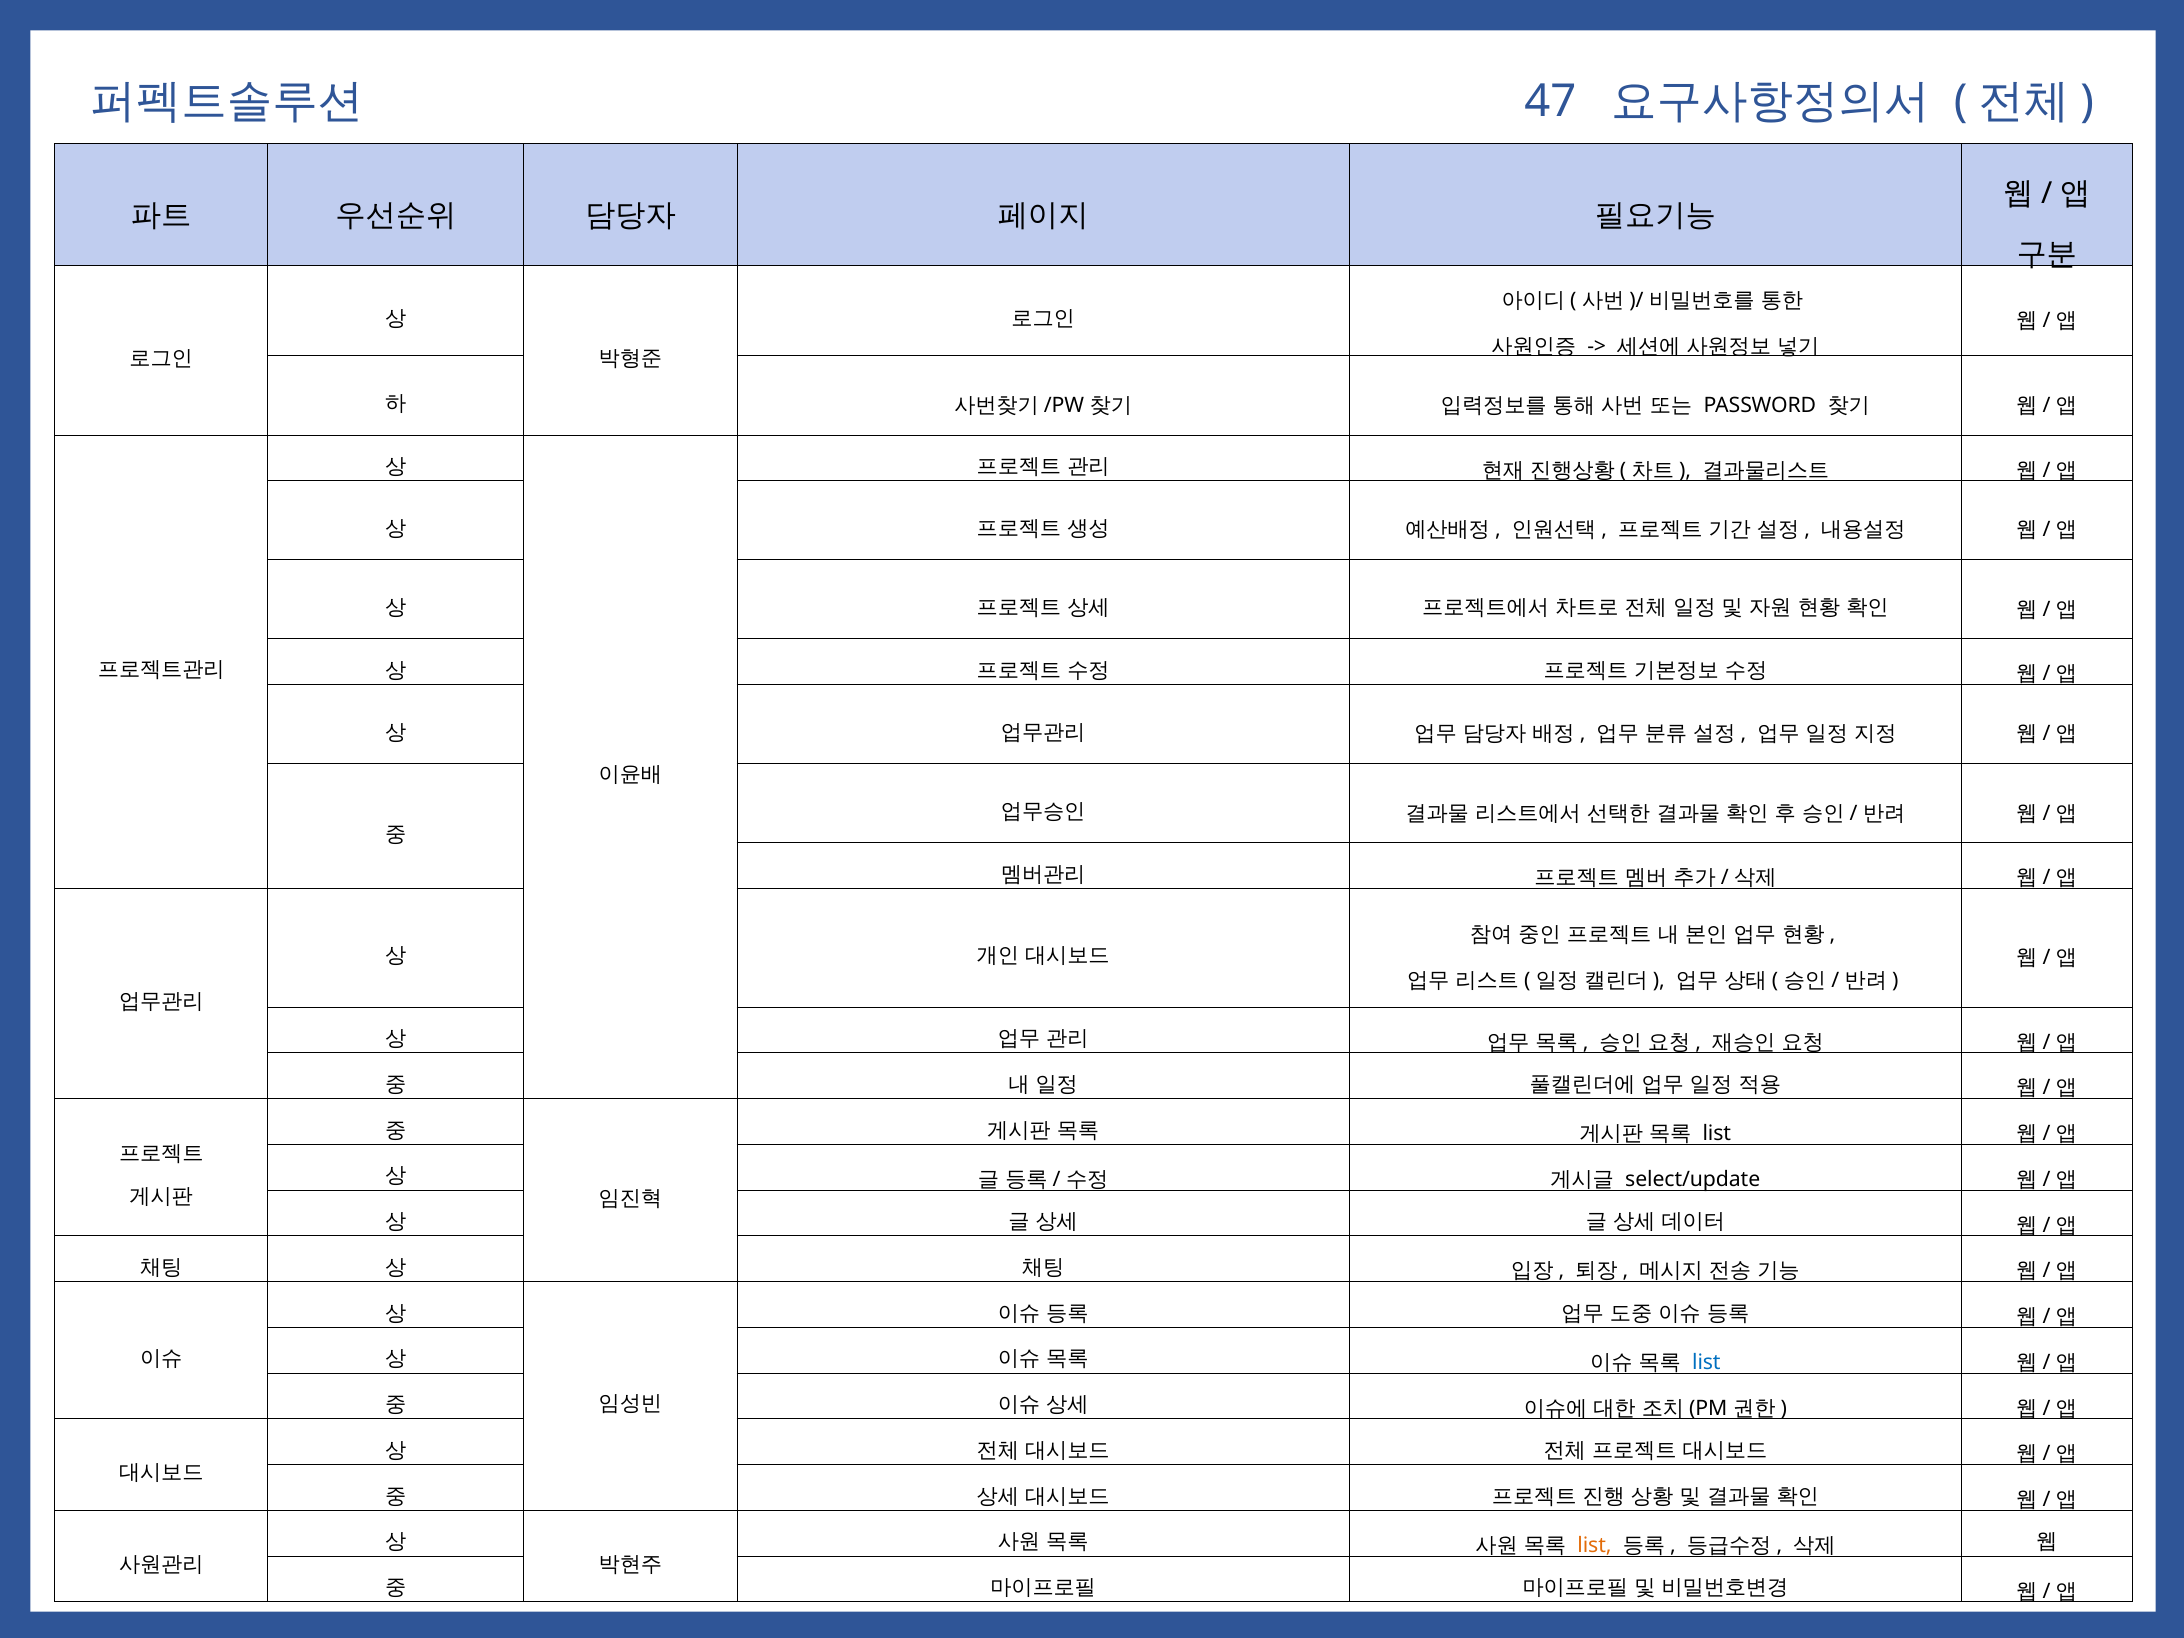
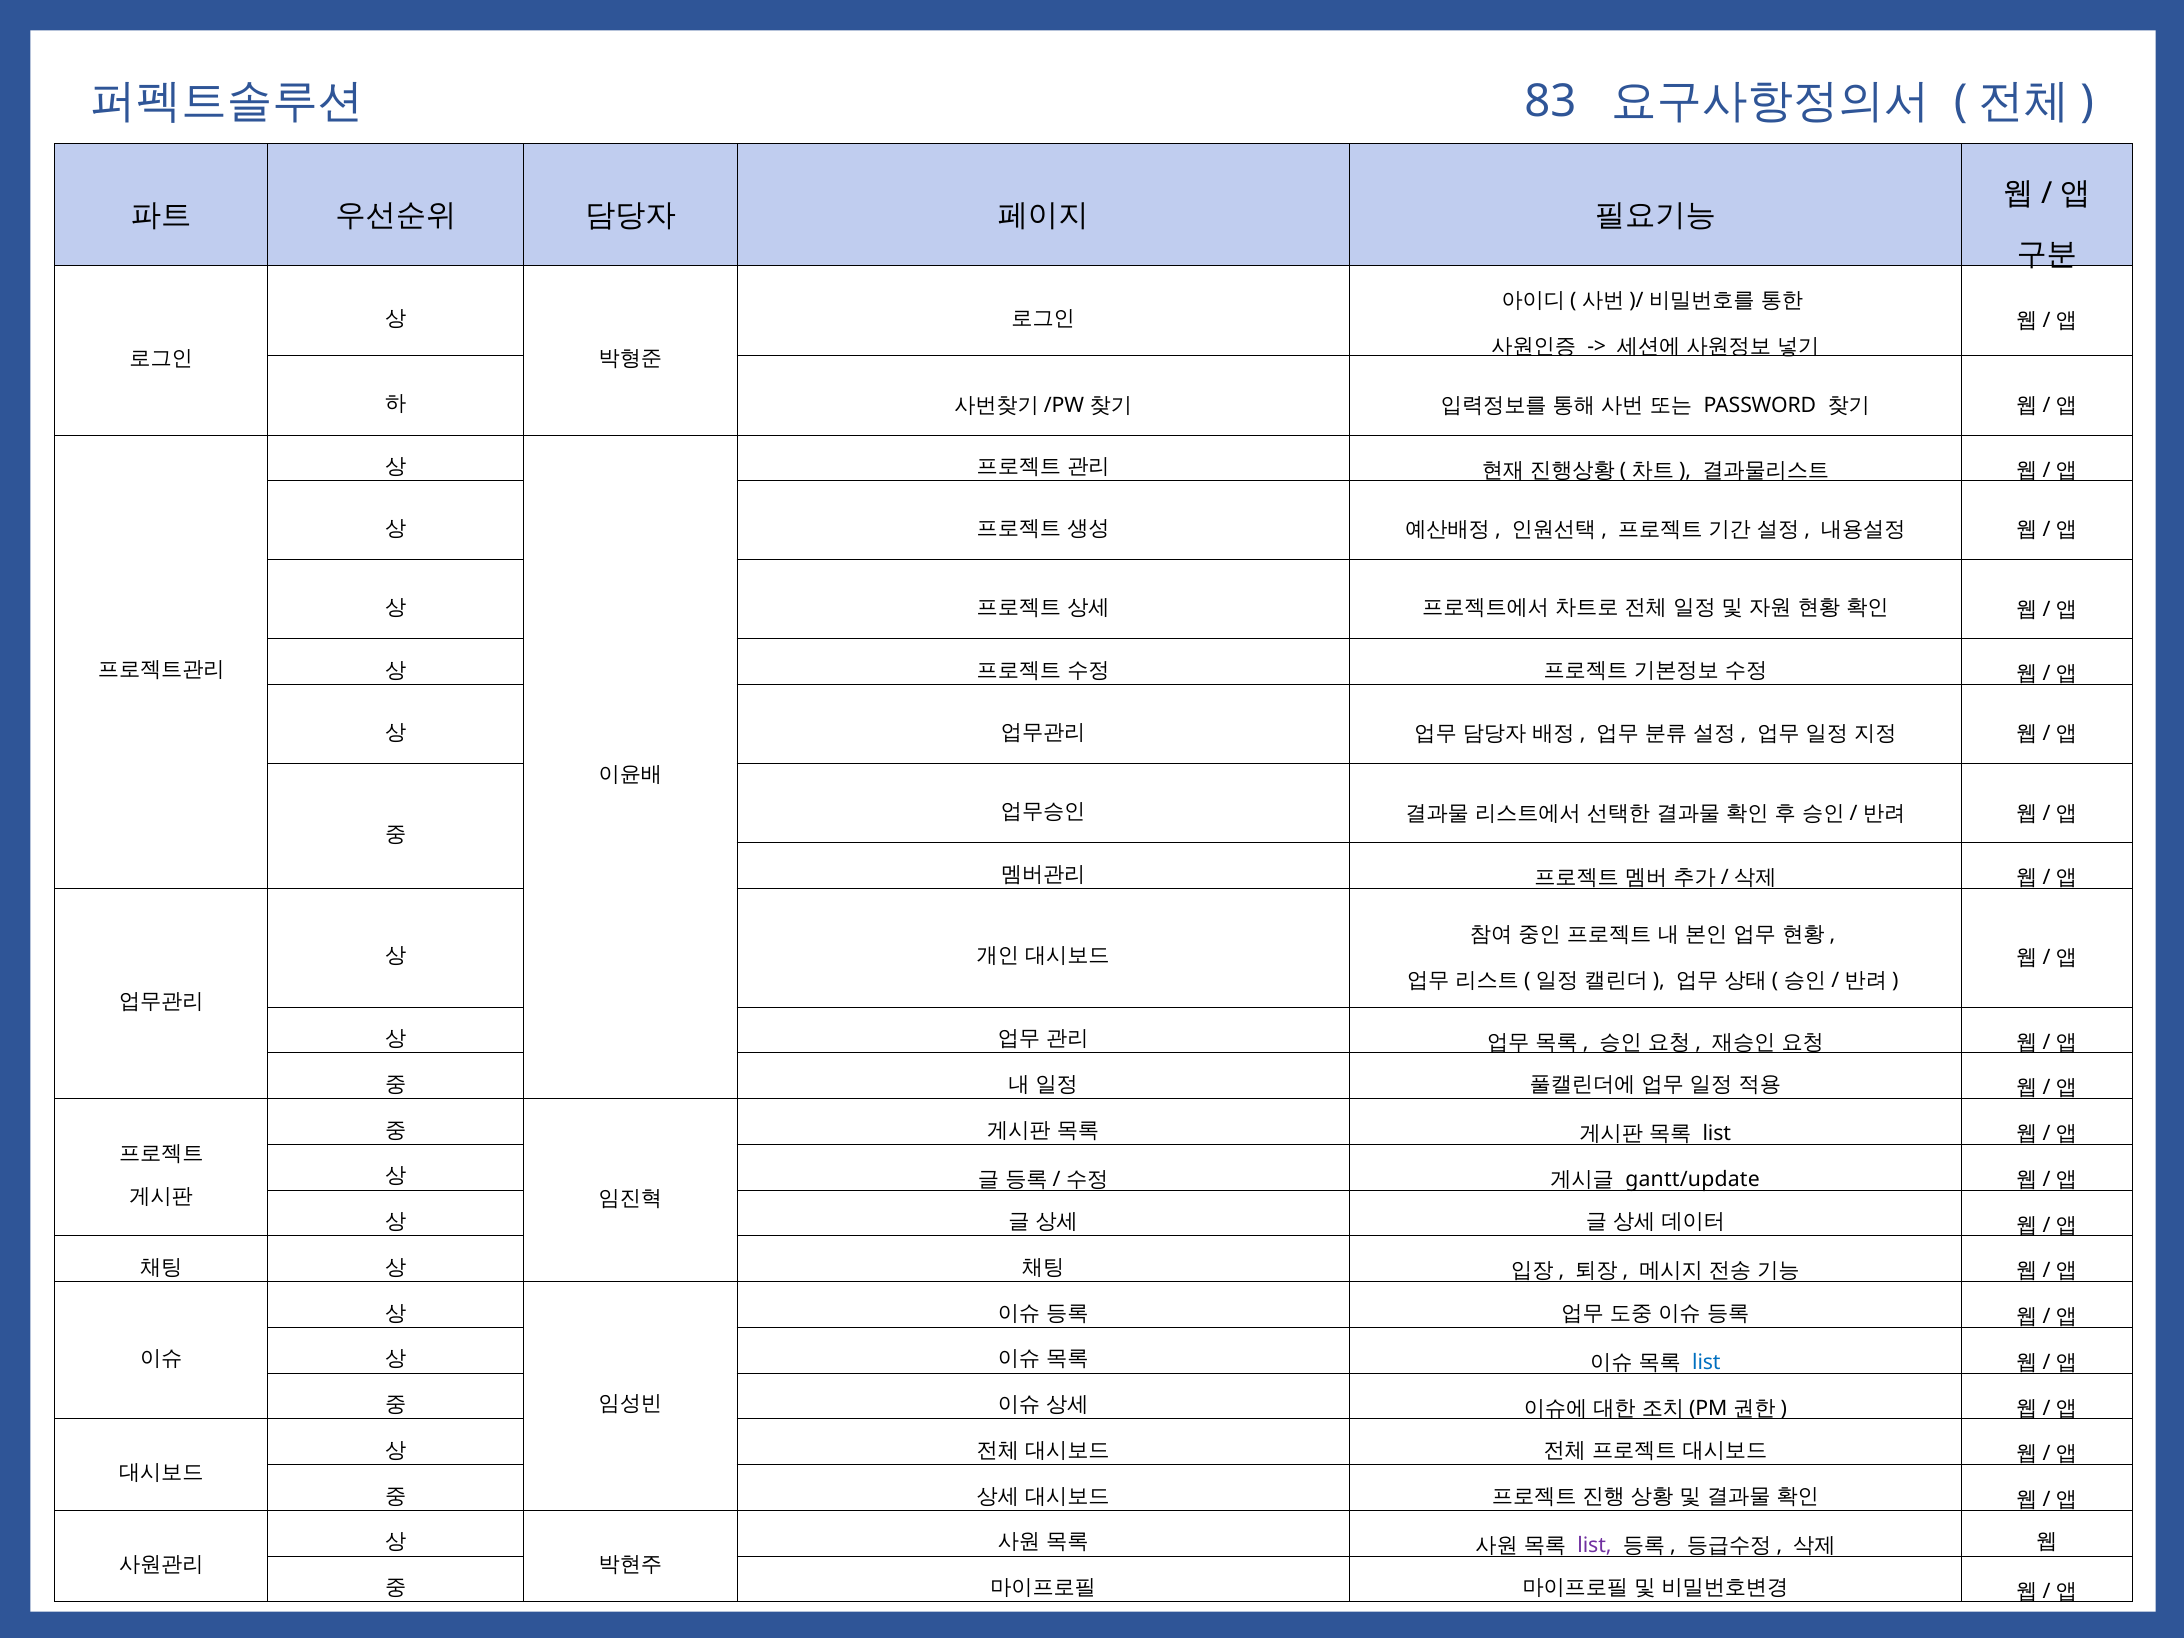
47: 47 -> 83 (1550, 101)
select/update: select/update -> gantt/update (1693, 1179)
list colour: orange -> purple (1595, 1545)
